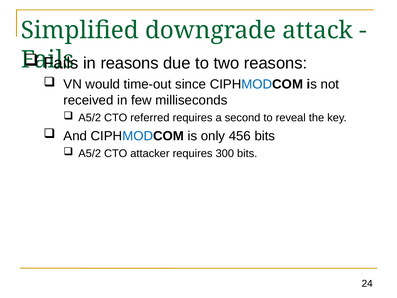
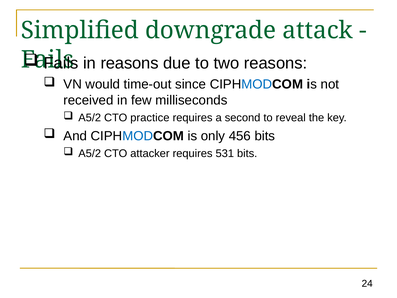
referred: referred -> practice (150, 118)
300: 300 -> 531 (225, 153)
